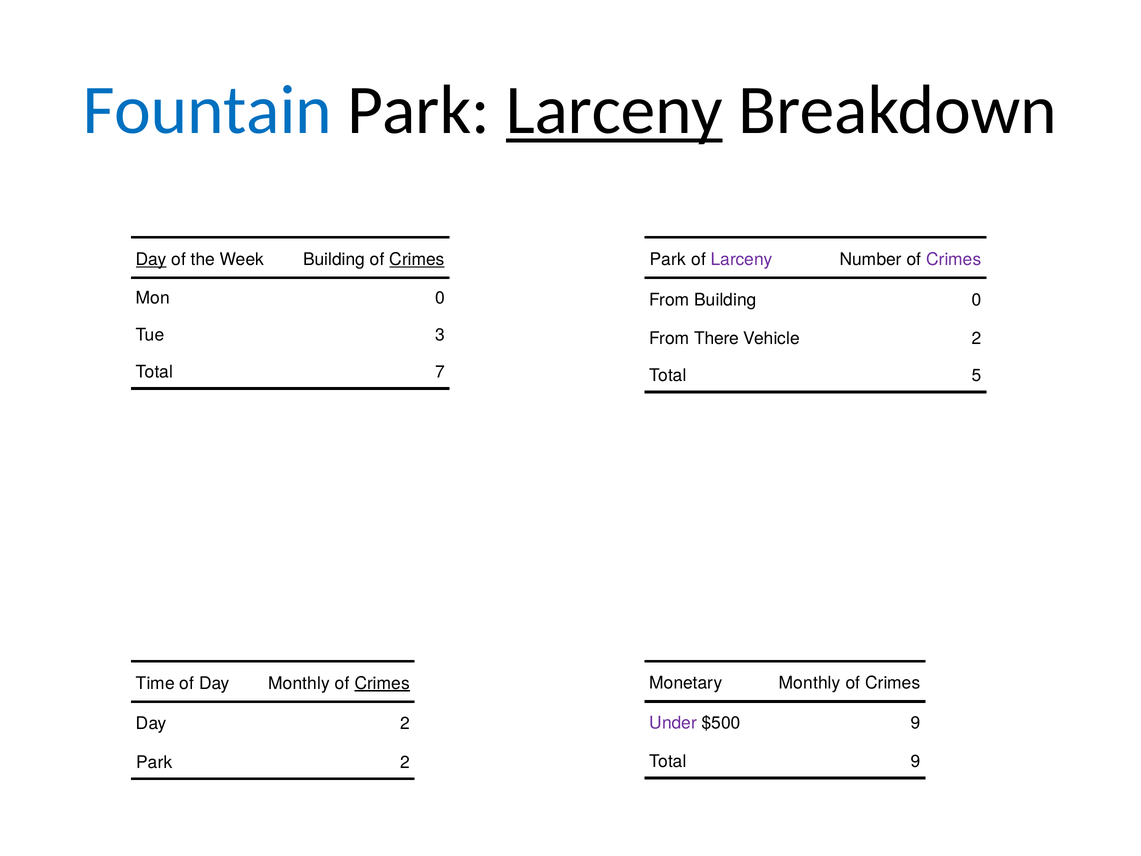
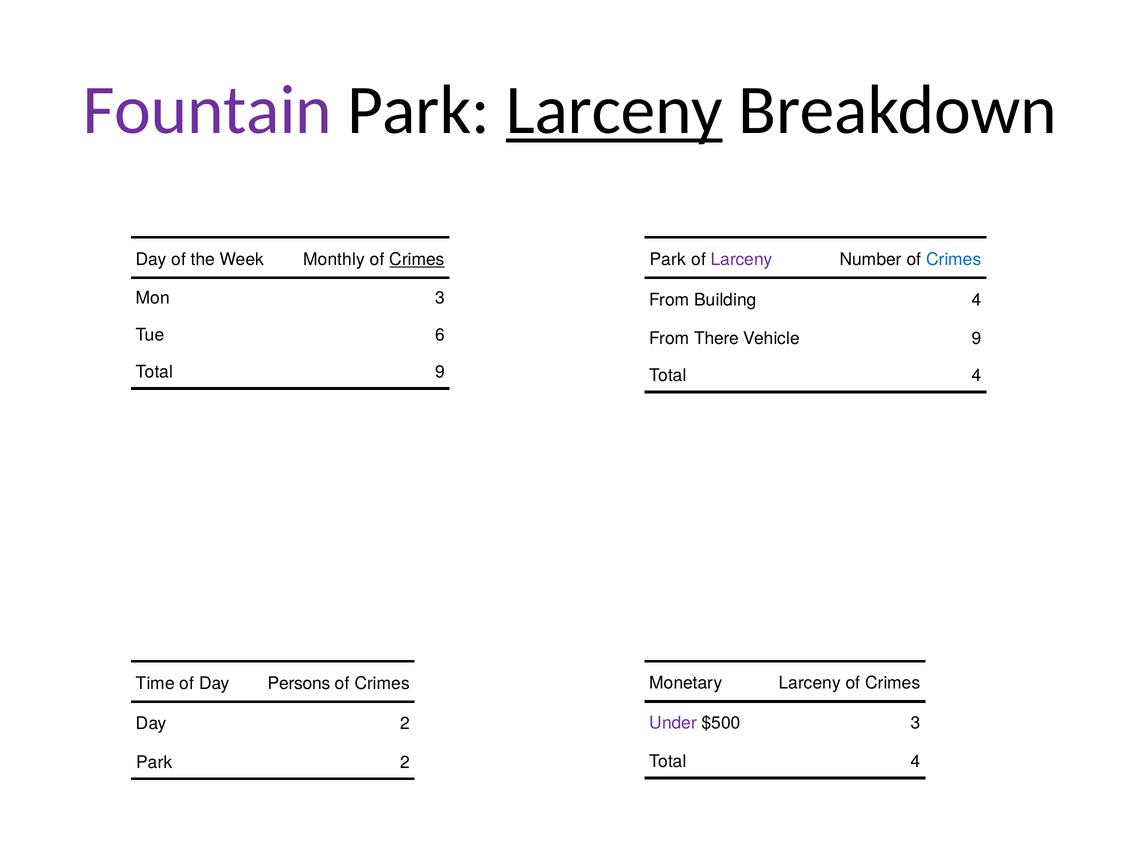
Fountain colour: blue -> purple (207, 110)
Day underline: present -> none (151, 259)
Week Building: Building -> Monthly (334, 259)
Crimes colour: purple -> blue (954, 259)
Mon 0: 0 -> 3 (440, 298)
Building 0: 0 -> 4 (977, 300)
3: 3 -> 6 (440, 335)
Vehicle 2: 2 -> 9 (977, 338)
Total 7: 7 -> 9 (440, 372)
5: 5 -> 4 (977, 375)
Monetary Monthly: Monthly -> Larceny (810, 683)
Day Monthly: Monthly -> Persons (299, 683)
Crimes underline: present -> none (382, 683)
$500 9: 9 -> 3 (916, 723)
9: 9 -> 4 (916, 761)
